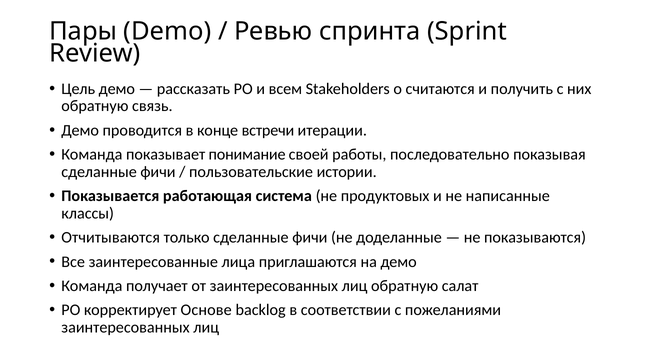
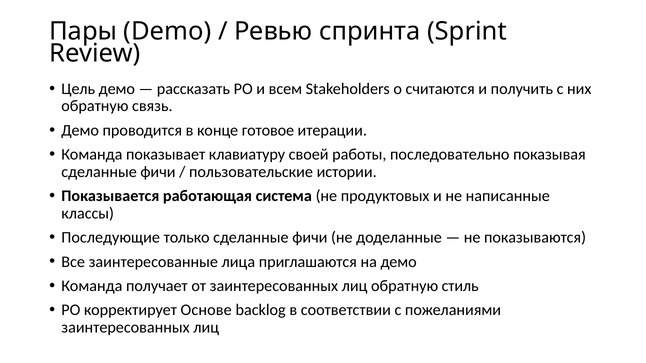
встречи: встречи -> готовое (268, 130)
понимание: понимание -> клавиатуру (247, 155)
Отчитываются: Отчитываются -> Последующие (111, 238)
салат: салат -> стиль (460, 286)
